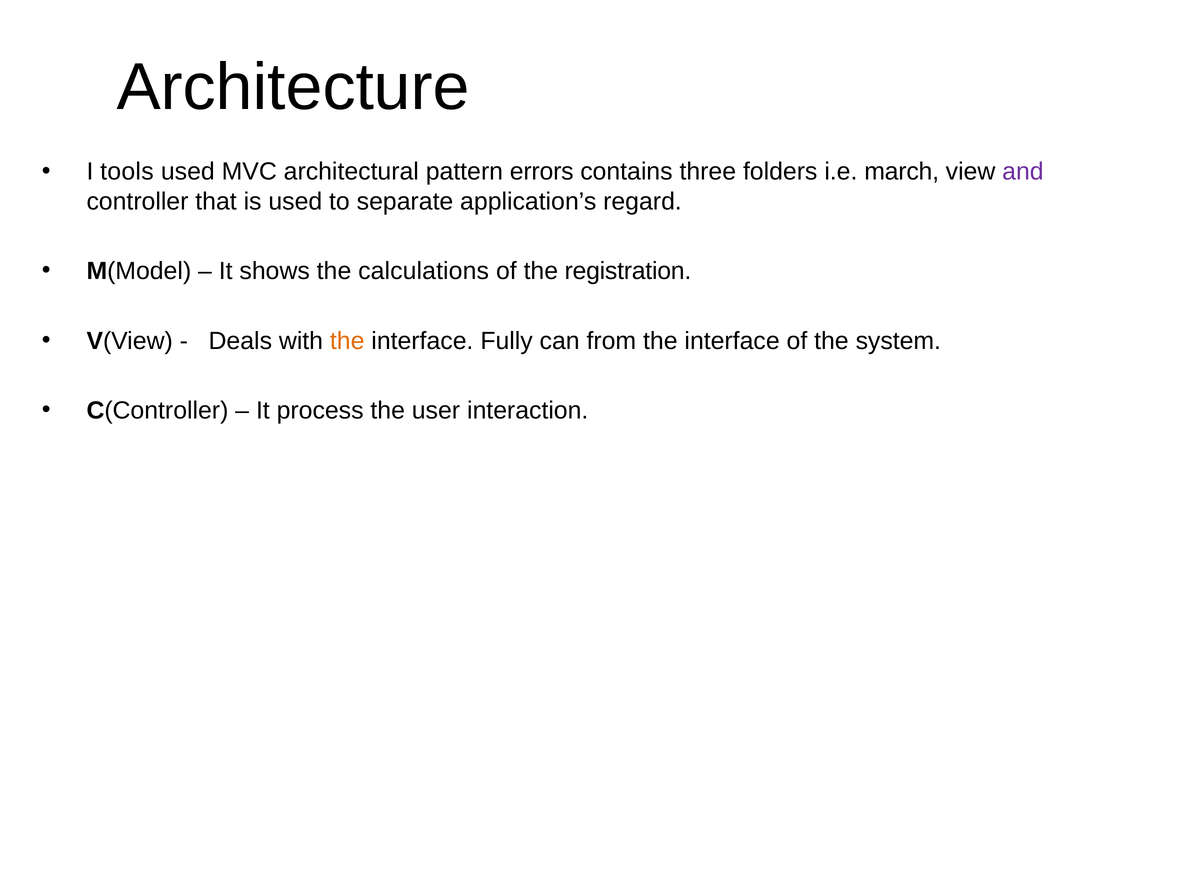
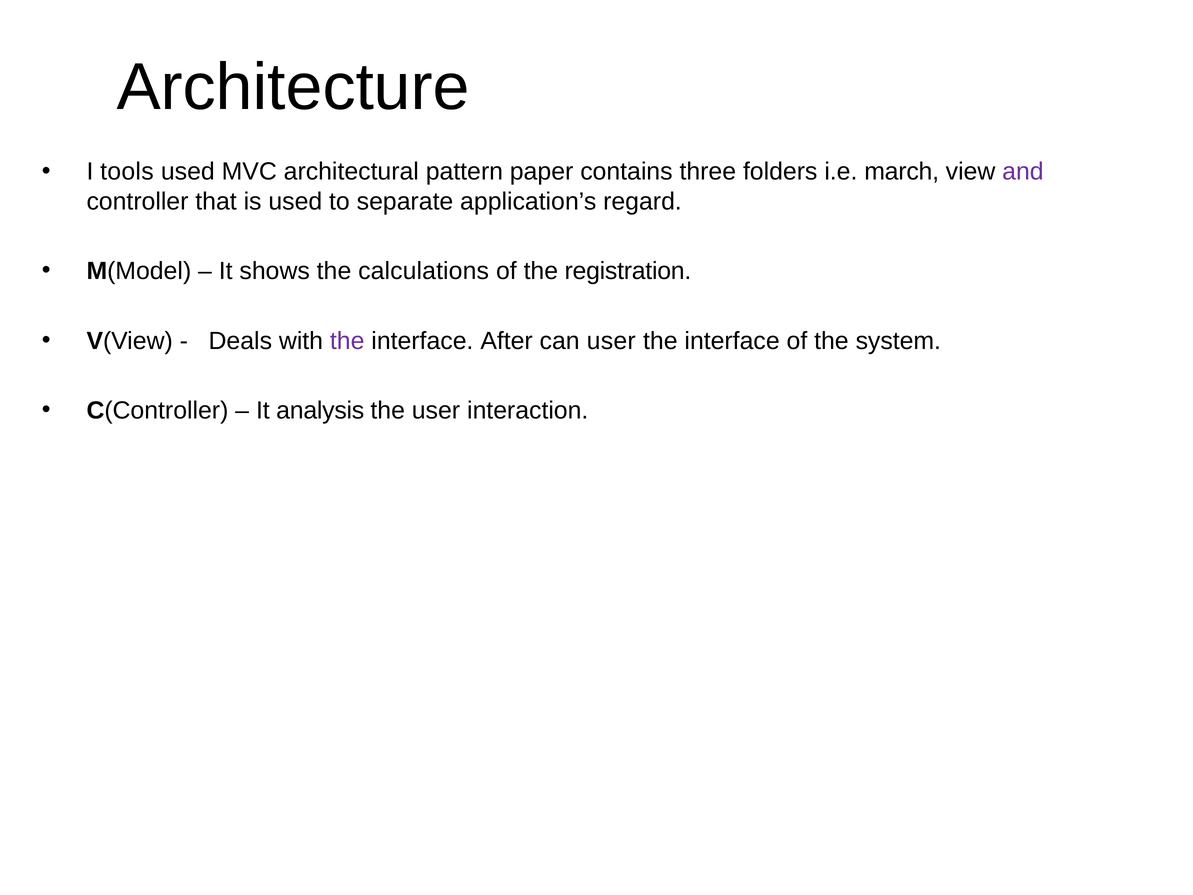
errors: errors -> paper (542, 172)
the colour: orange -> purple (347, 341)
Fully: Fully -> After (507, 341)
can from: from -> user (611, 341)
process: process -> analysis (320, 410)
